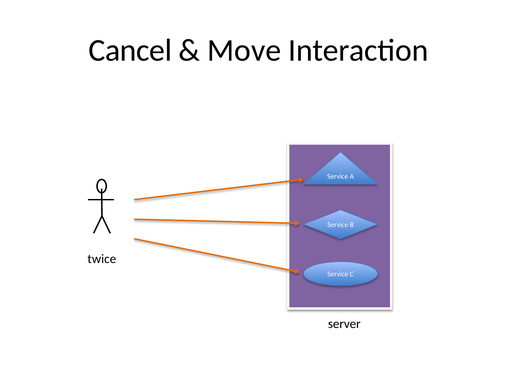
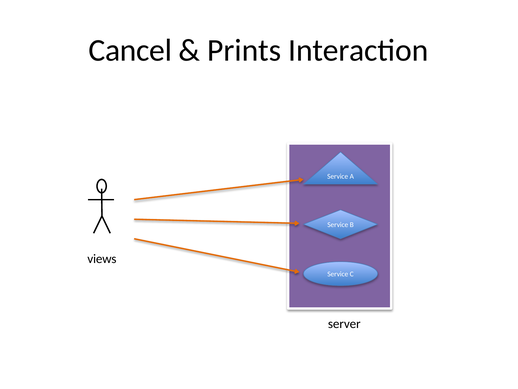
Move: Move -> Prints (244, 50)
twice: twice -> views (102, 258)
